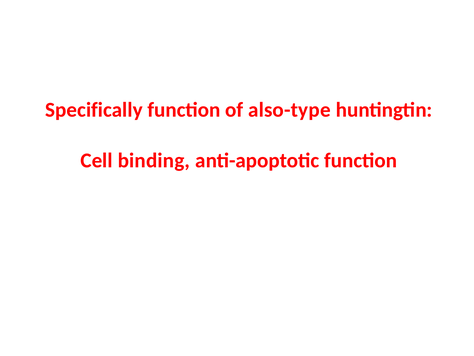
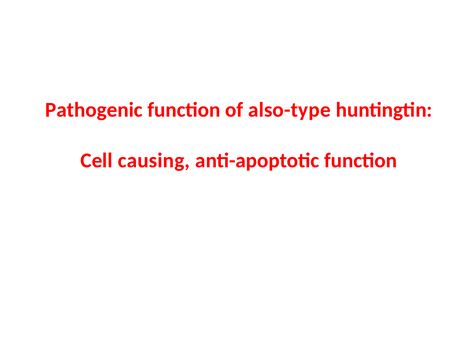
Specifically: Specifically -> Pathogenic (94, 110)
binding: binding -> causing (154, 160)
